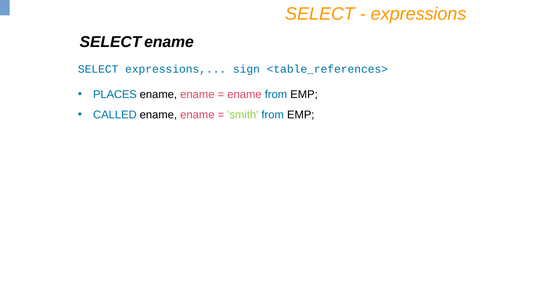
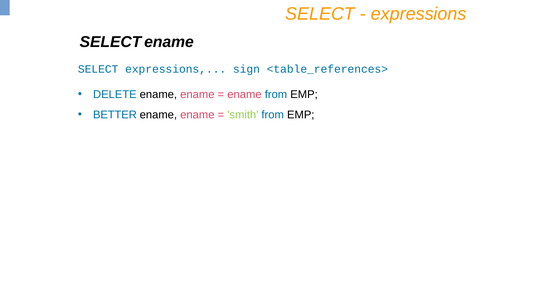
PLACES: PLACES -> DELETE (115, 94)
CALLED: CALLED -> BETTER (115, 115)
